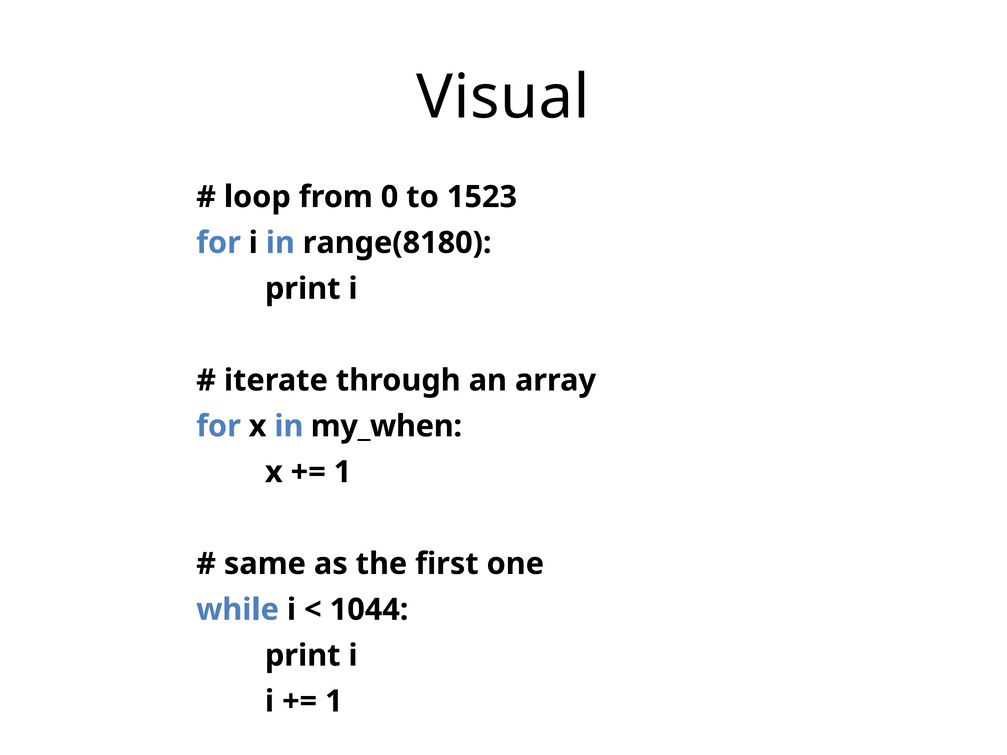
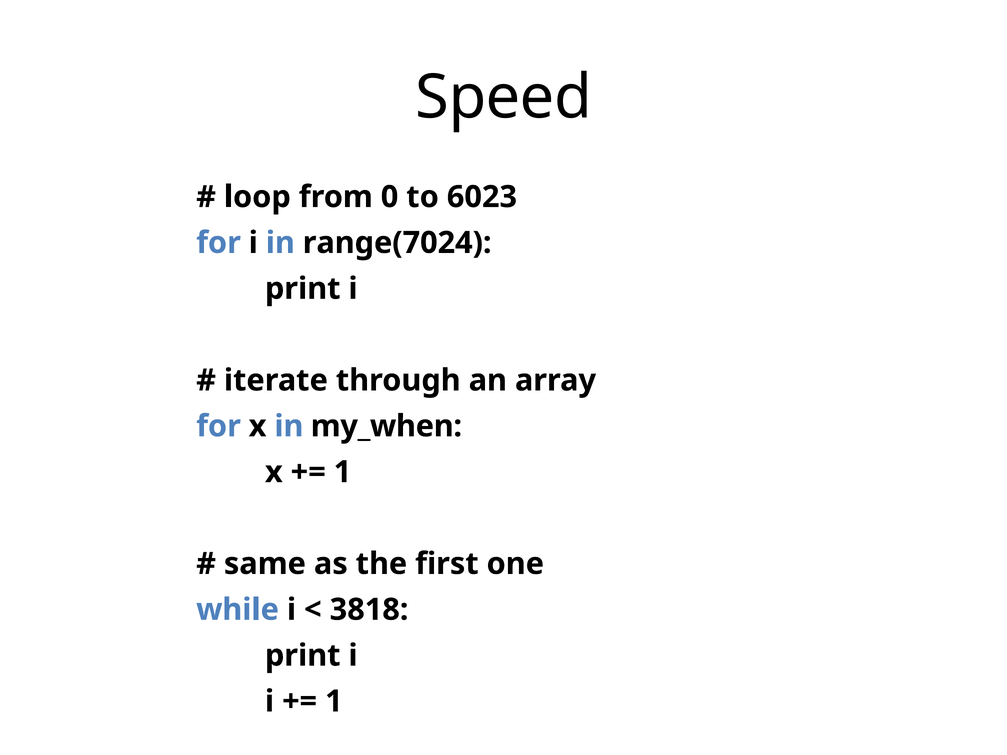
Visual: Visual -> Speed (504, 97)
1523: 1523 -> 6023 (482, 197)
range(8180: range(8180 -> range(7024 (397, 243)
1044: 1044 -> 3818 (369, 610)
